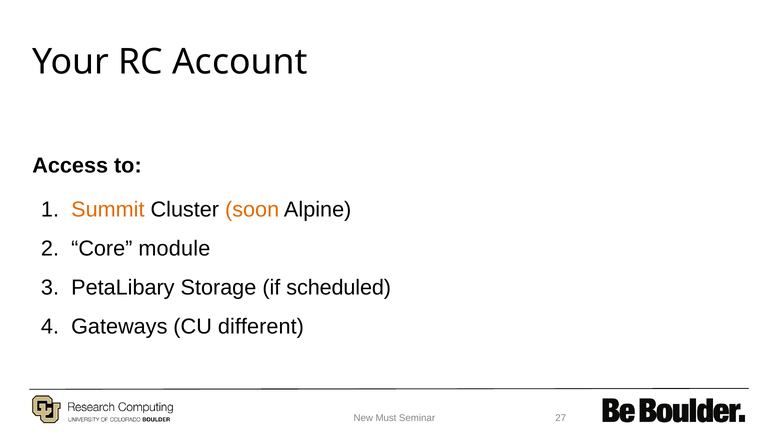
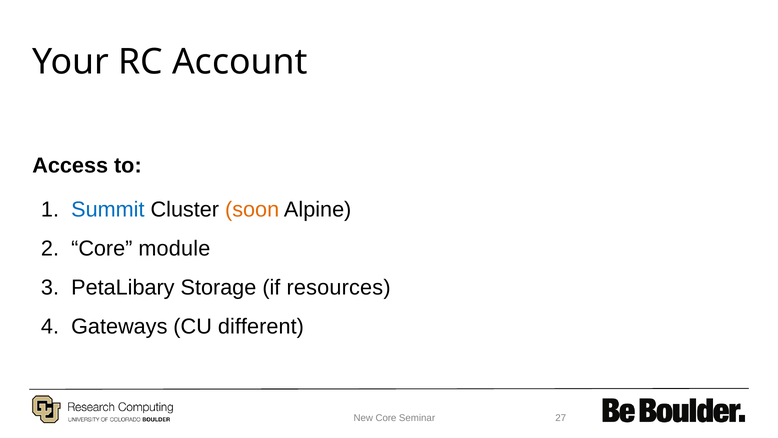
Summit colour: orange -> blue (108, 210)
scheduled: scheduled -> resources (339, 288)
New Must: Must -> Core (386, 418)
